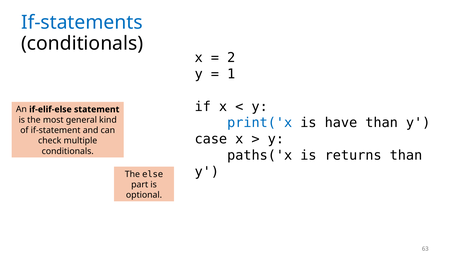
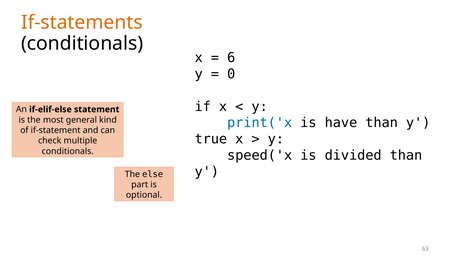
If-statements colour: blue -> orange (82, 22)
2: 2 -> 6 (231, 58)
1: 1 -> 0 (231, 74)
case: case -> true (211, 139)
paths('x: paths('x -> speed('x (260, 155)
returns: returns -> divided (353, 155)
